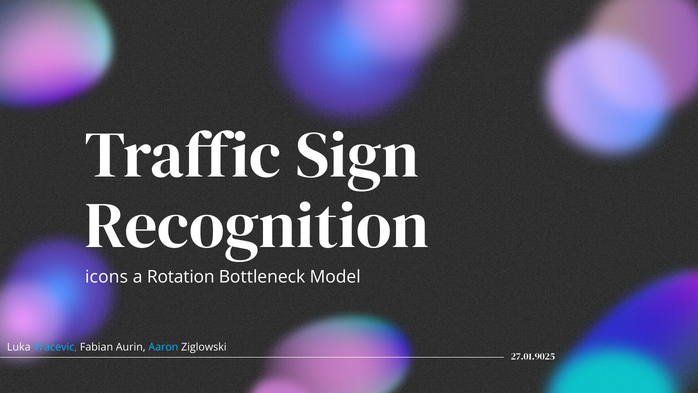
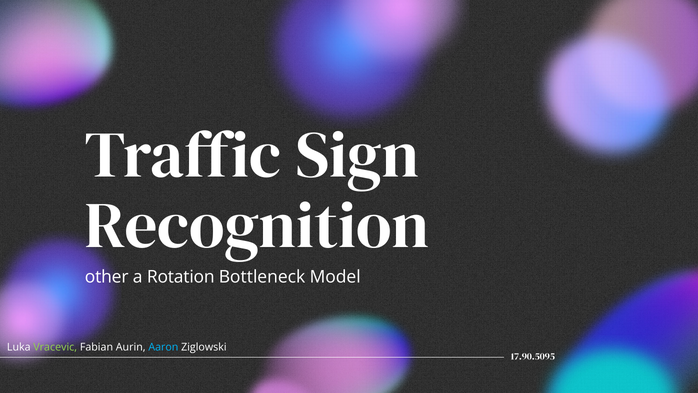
icons: icons -> other (107, 277)
Vracevic colour: light blue -> light green (55, 347)
27.01.9025: 27.01.9025 -> 17.90.5095 (533, 356)
